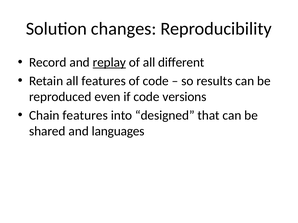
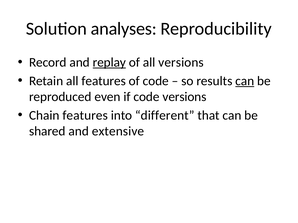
changes: changes -> analyses (124, 29)
all different: different -> versions (181, 63)
can underline: none -> present (245, 81)
designed: designed -> different (165, 116)
languages: languages -> extensive (118, 131)
